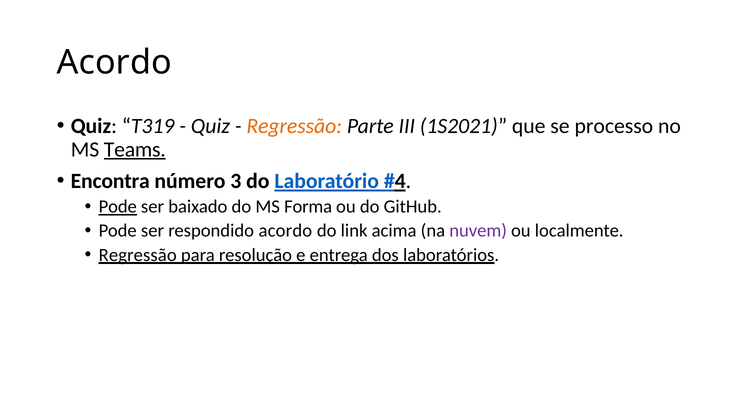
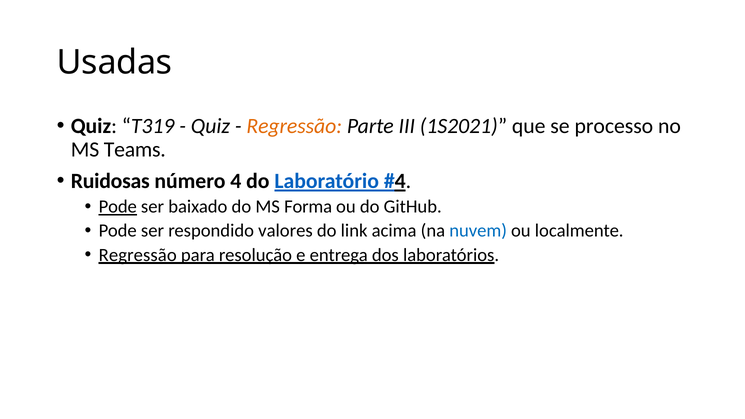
Acordo: Acordo -> Usadas (115, 63)
Teams underline: present -> none (135, 149)
Encontra: Encontra -> Ruidosas (110, 181)
3: 3 -> 4 (236, 181)
respondido acordo: acordo -> valores (285, 231)
nuvem colour: purple -> blue (478, 231)
